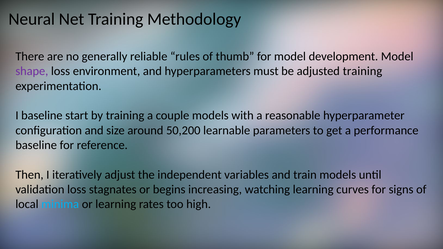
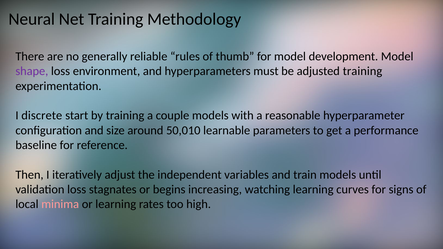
I baseline: baseline -> discrete (42, 116)
50,200: 50,200 -> 50,010 (183, 130)
minima colour: light blue -> pink (60, 204)
